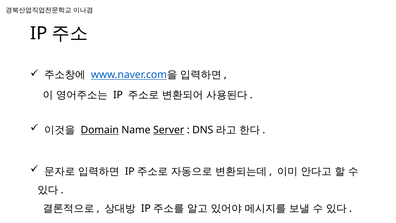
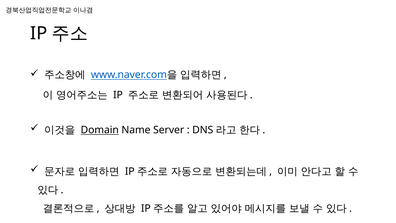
Server underline: present -> none (169, 130)
